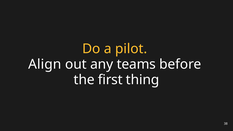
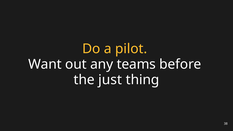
Align: Align -> Want (45, 64)
first: first -> just (110, 80)
